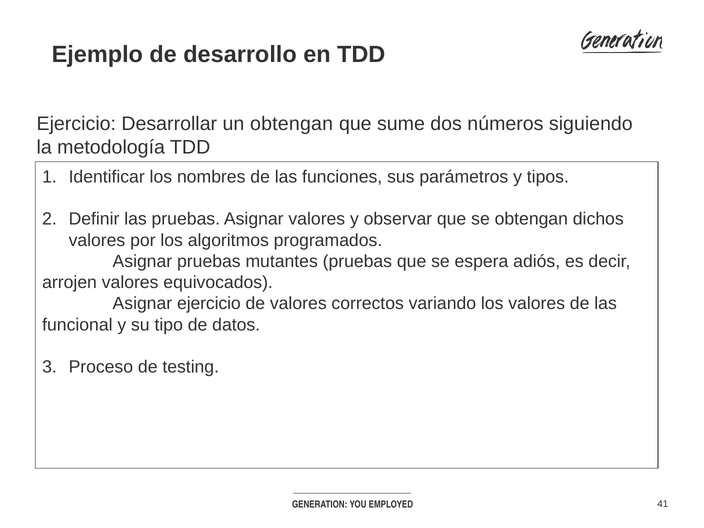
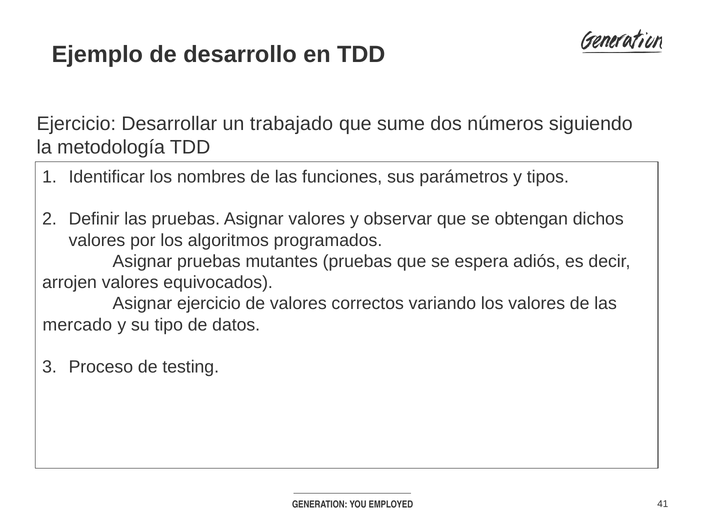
un obtengan: obtengan -> trabajado (292, 124)
funcional: funcional -> mercado (77, 325)
